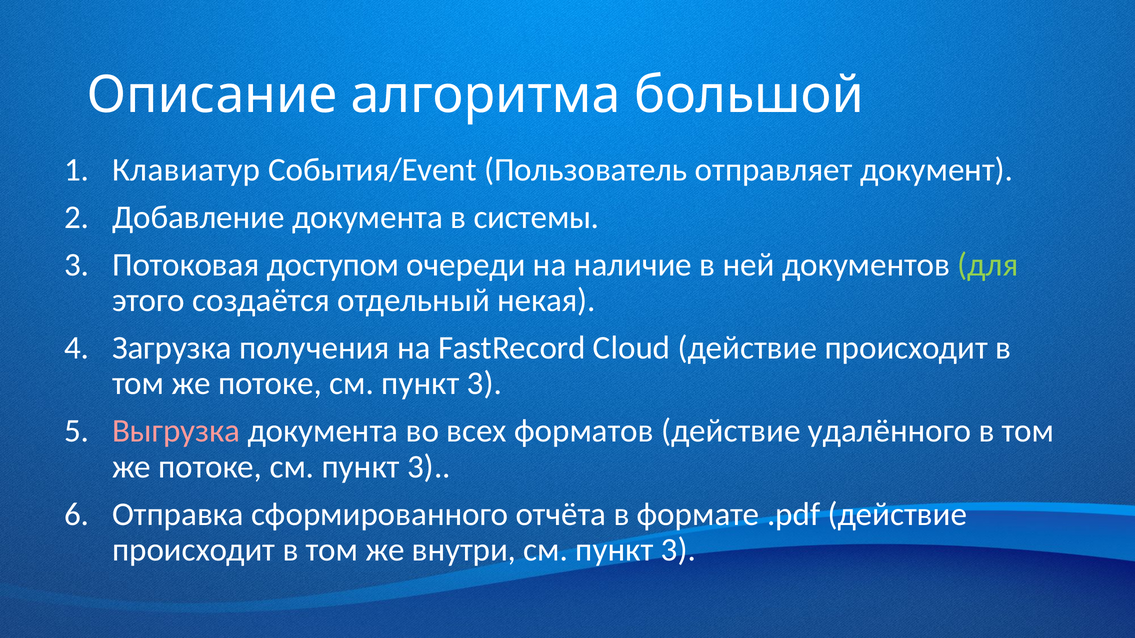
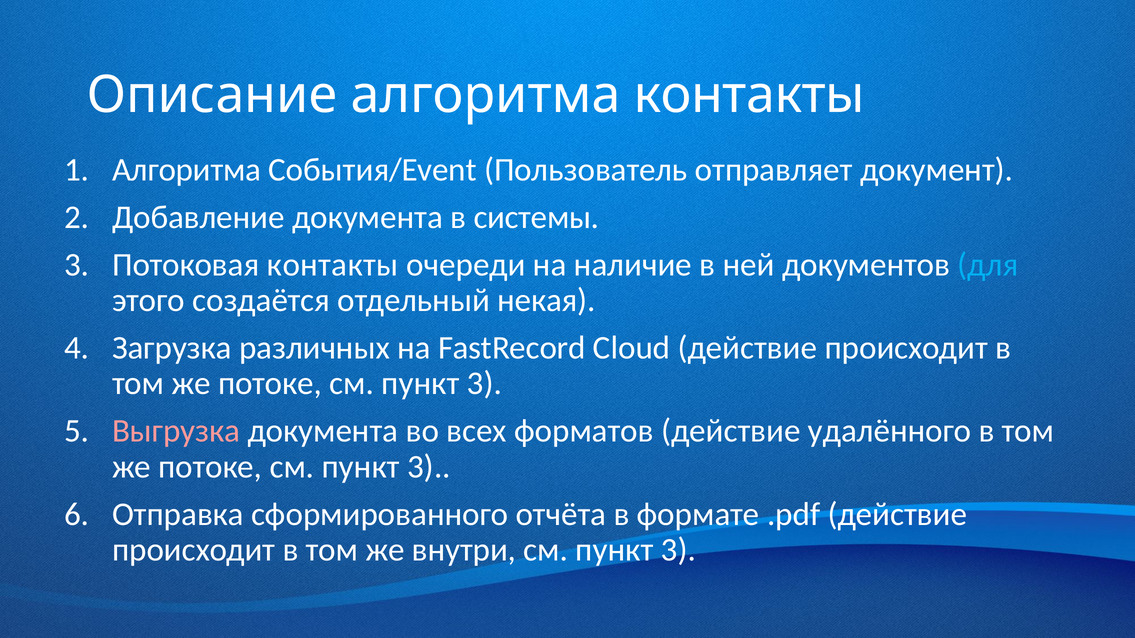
алгоритма большой: большой -> контакты (749, 95)
Клавиатур: Клавиатур -> Алгоритма (187, 170)
Потоковая доступом: доступом -> контакты (333, 265)
для colour: light green -> light blue (988, 265)
получения: получения -> различных (314, 348)
